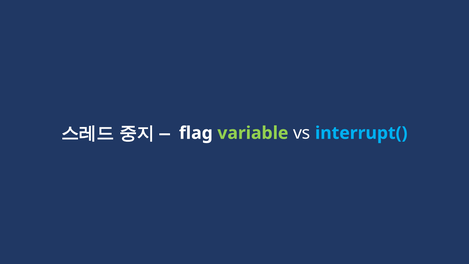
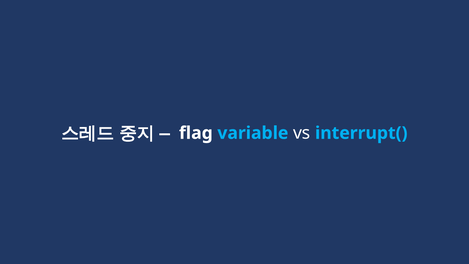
variable colour: light green -> light blue (253, 133)
